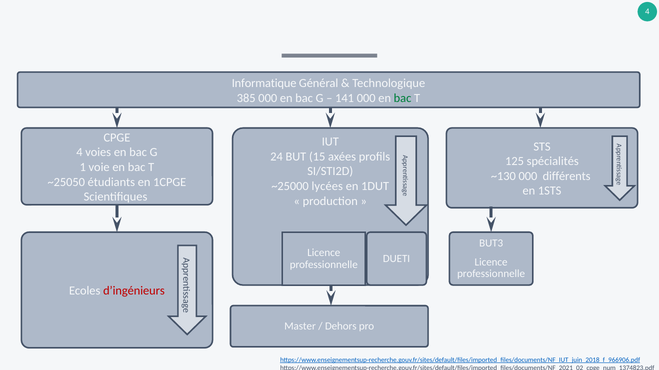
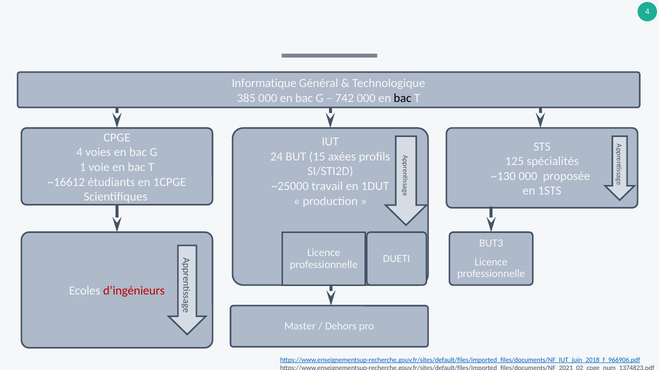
141: 141 -> 742 (345, 98)
bac colour: green -> black (403, 98)
différents: différents -> proposée (567, 176)
~25050: ~25050 -> ~16612 (66, 182)
lycées: lycées -> travail (327, 186)
